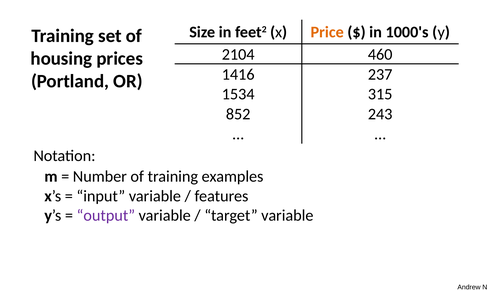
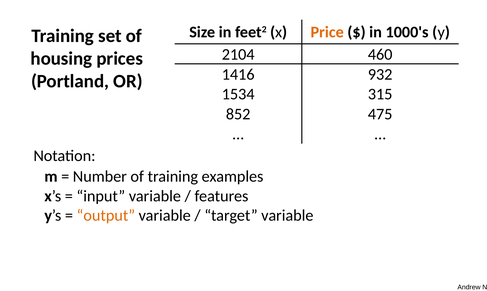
237: 237 -> 932 (380, 74)
243: 243 -> 475 (380, 114)
output colour: purple -> orange (106, 215)
